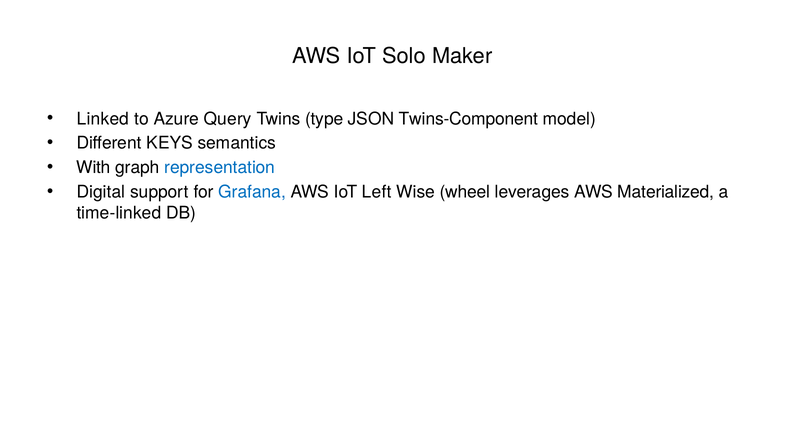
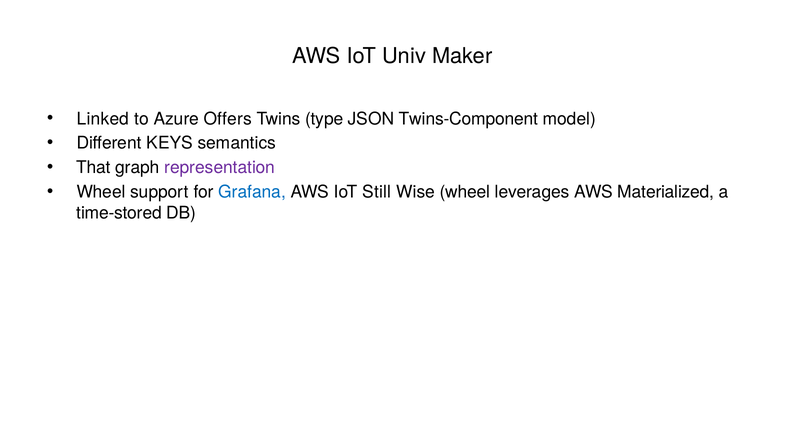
Solo: Solo -> Univ (404, 56)
Query: Query -> Offers (228, 119)
With: With -> That (94, 167)
representation colour: blue -> purple (220, 167)
Digital: Digital -> Wheel (101, 192)
Left: Left -> Still (377, 192)
time-linked: time-linked -> time-stored (119, 213)
